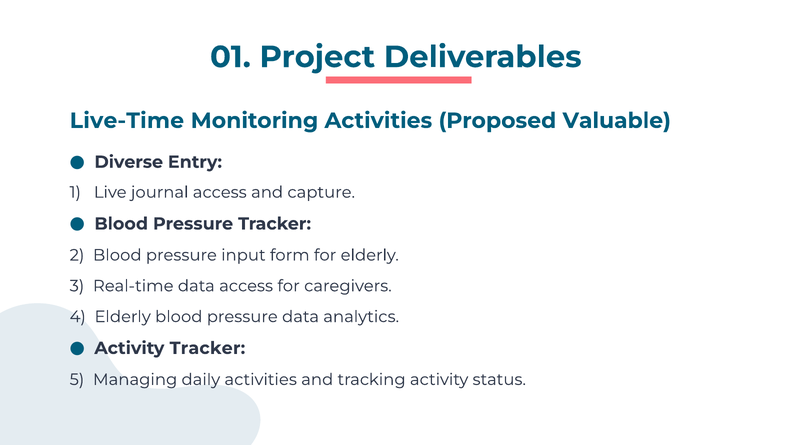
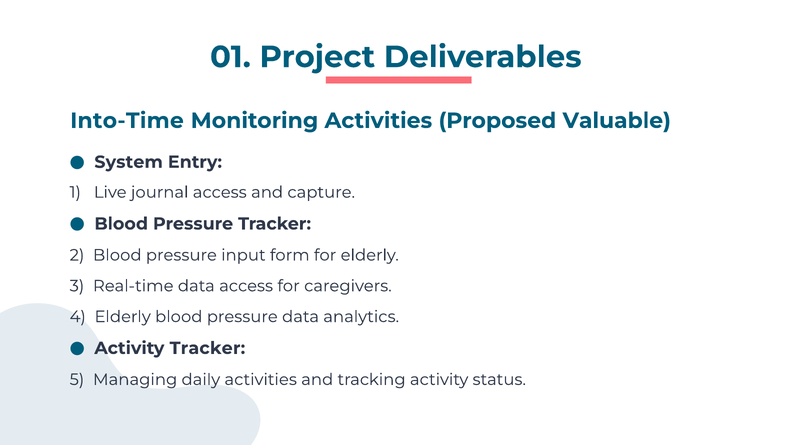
Live-Time: Live-Time -> Into-Time (127, 121)
Diverse: Diverse -> System (129, 162)
